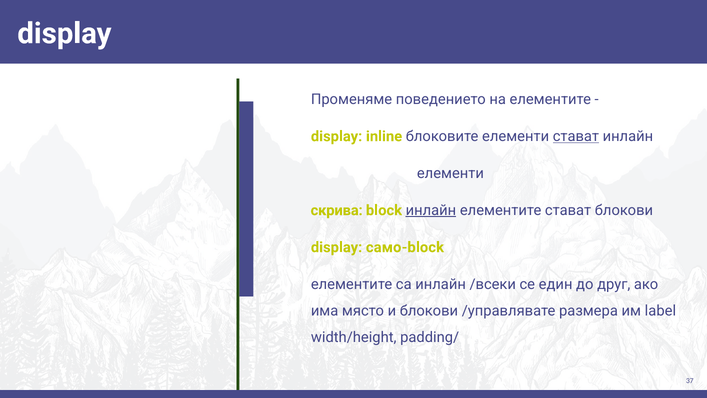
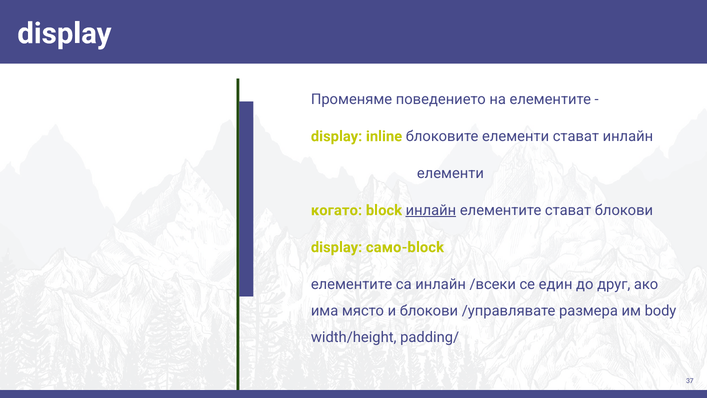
стават underline: present -> none (576, 136)
скрива: скрива -> когато (337, 210)
label: label -> body (661, 311)
